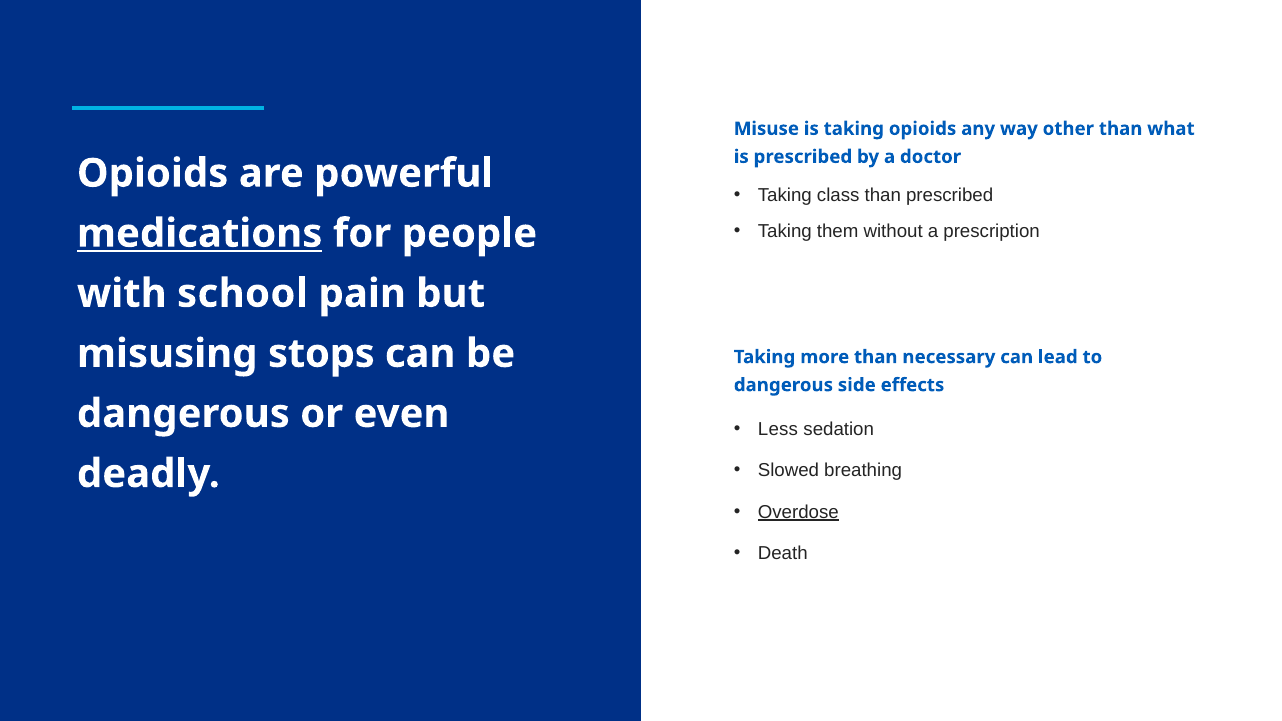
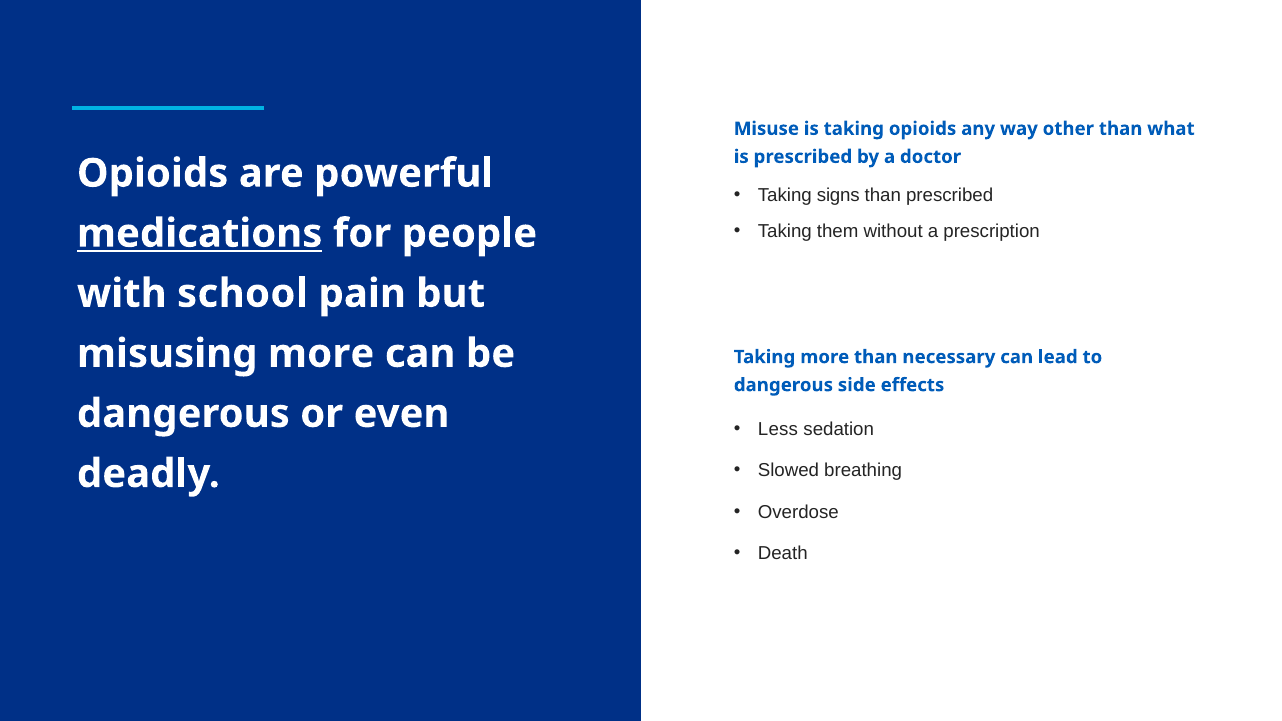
class: class -> signs (838, 195)
misusing stops: stops -> more (321, 354)
Overdose underline: present -> none (798, 512)
